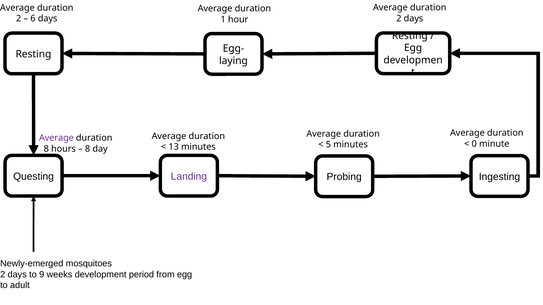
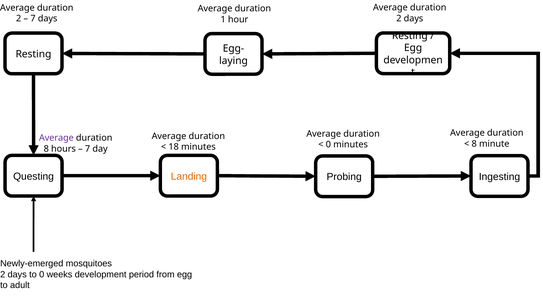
6: 6 -> 7 (33, 19)
0: 0 -> 8 (474, 144)
5: 5 -> 0 (328, 145)
13: 13 -> 18 (174, 147)
8: 8 -> 7 (88, 149)
Landing colour: purple -> orange (189, 177)
to 9: 9 -> 0 (42, 275)
